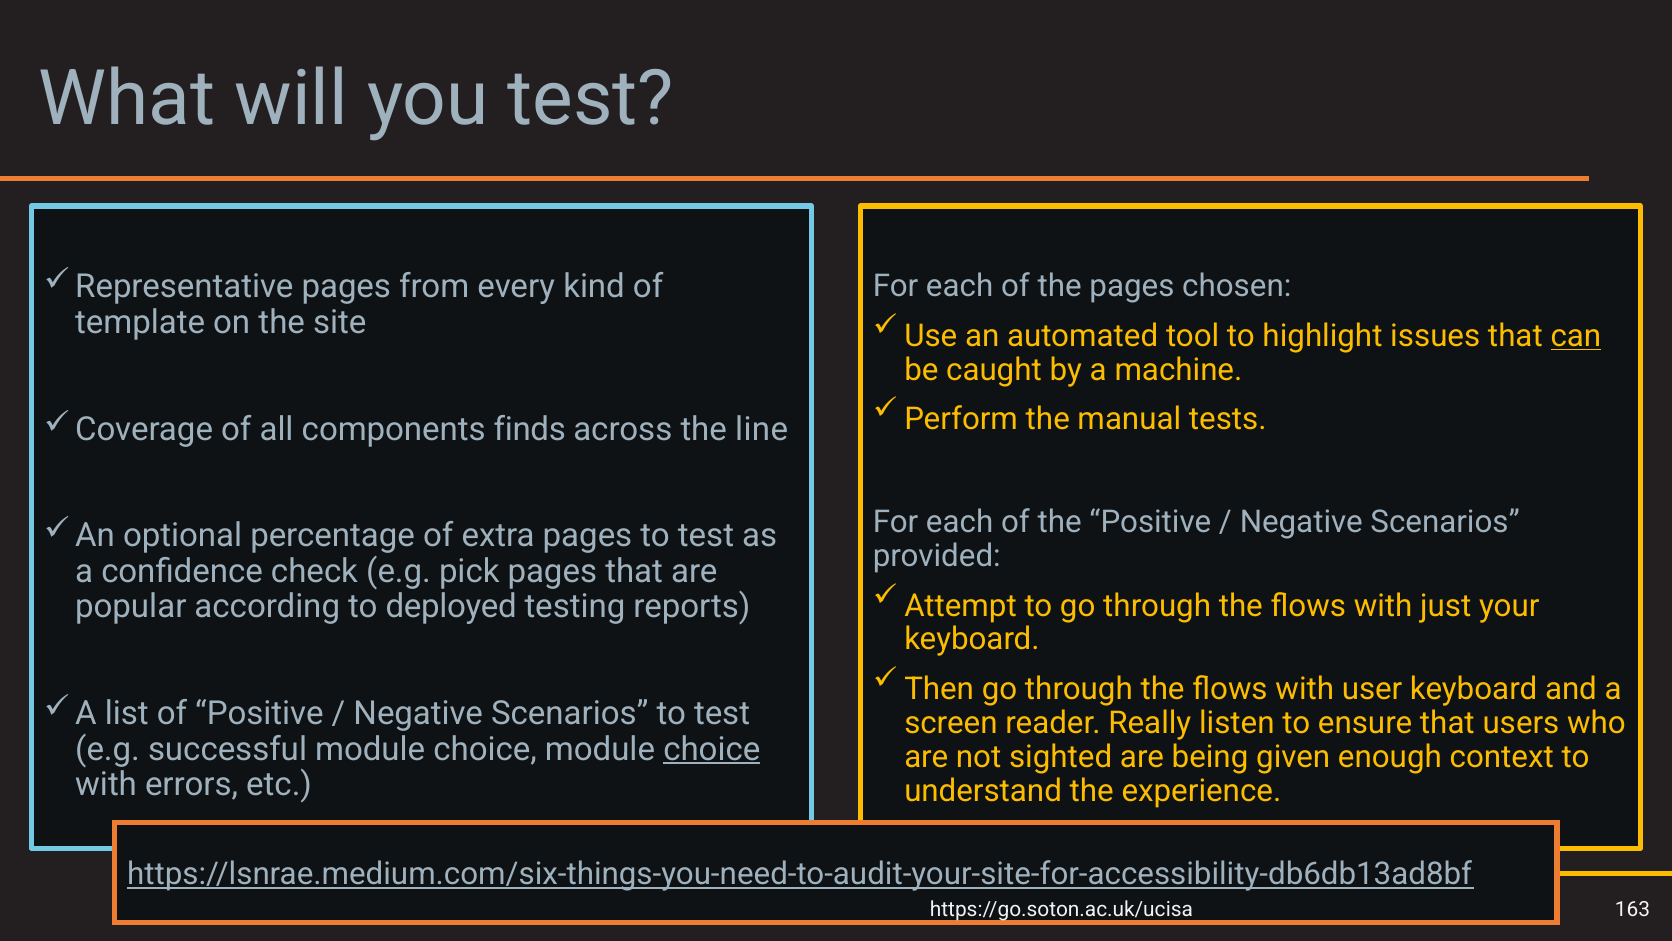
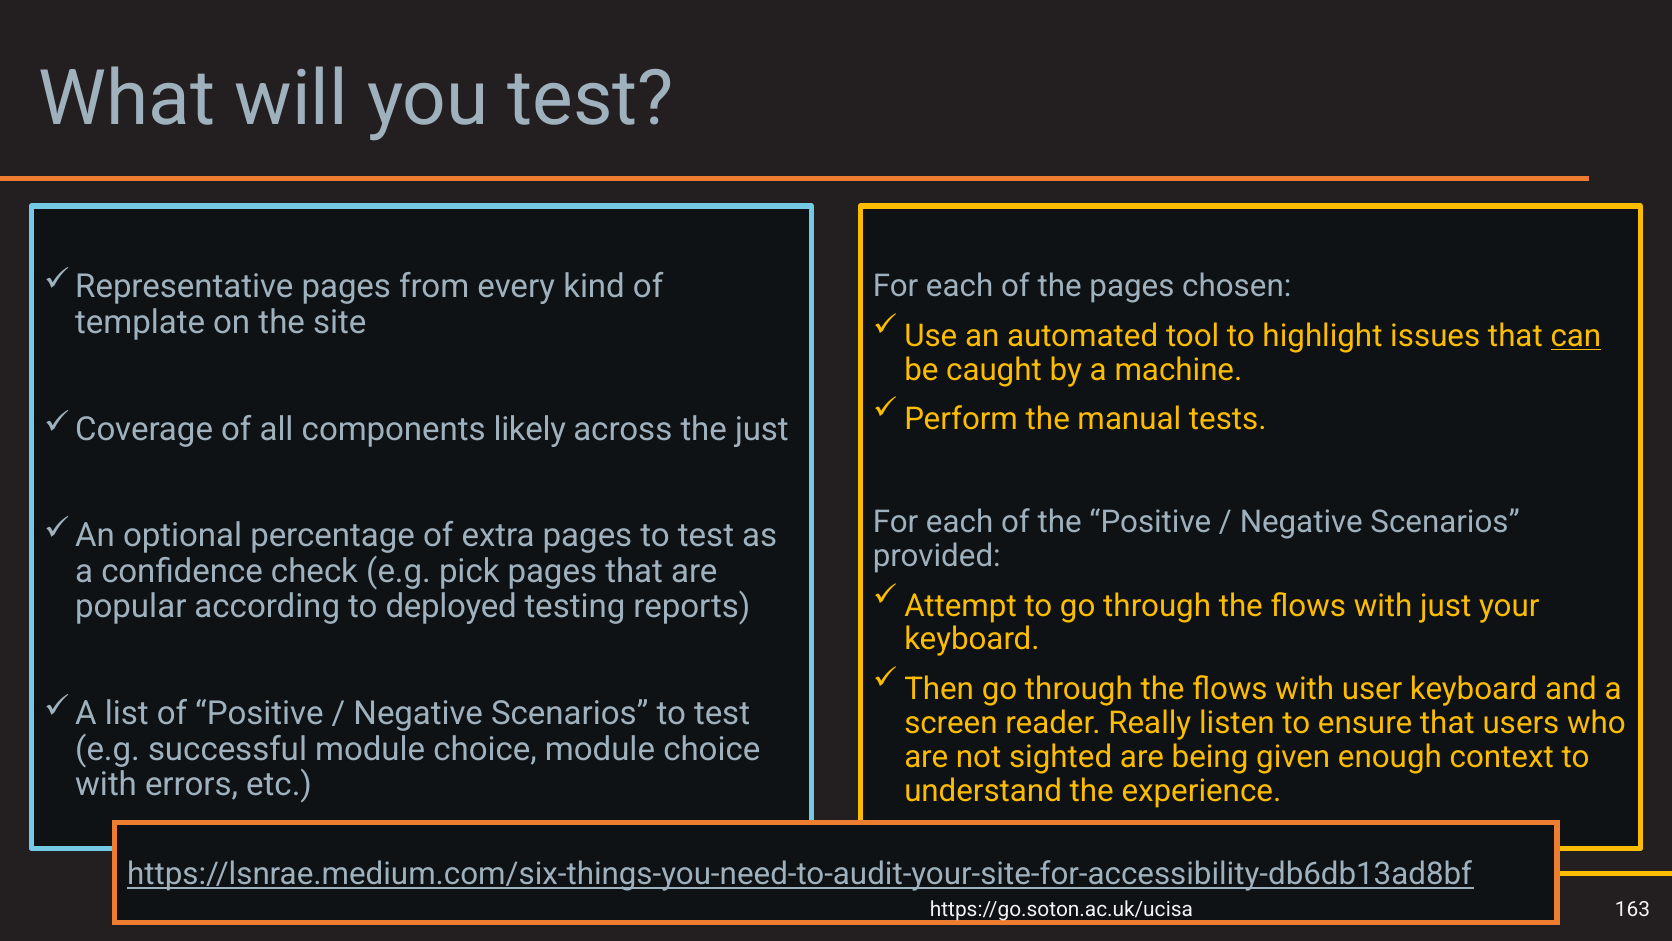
finds: finds -> likely (530, 429)
the line: line -> just (762, 429)
choice underline: present -> none (712, 749)
